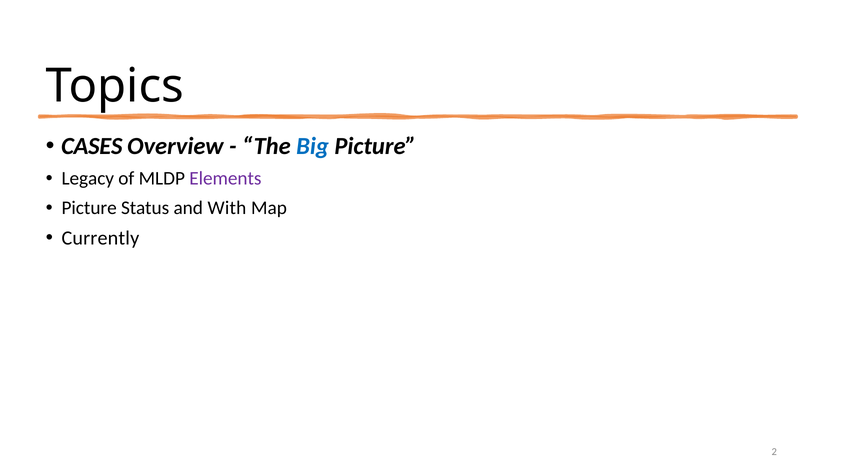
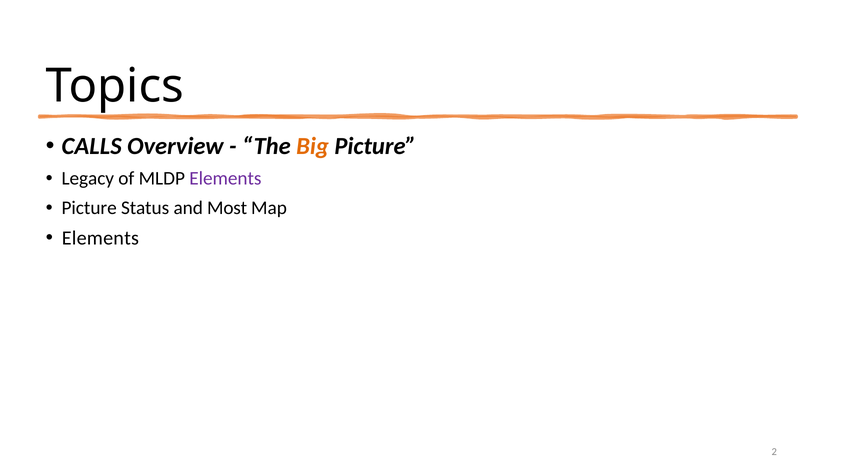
CASES: CASES -> CALLS (92, 146)
Big colour: blue -> orange (313, 146)
With: With -> Most (227, 208)
Currently: Currently -> Elements (100, 238)
